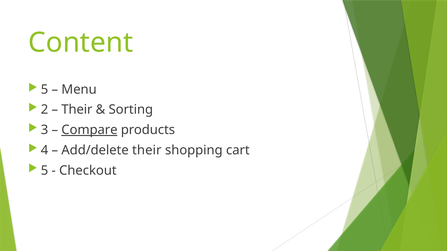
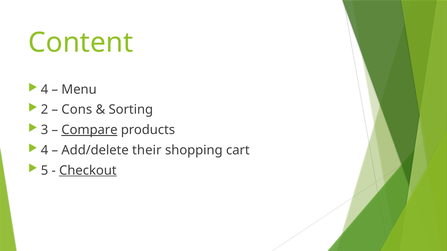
5: 5 -> 4 (44, 90)
Their: Their -> Cons (77, 110)
Checkout underline: none -> present (88, 171)
